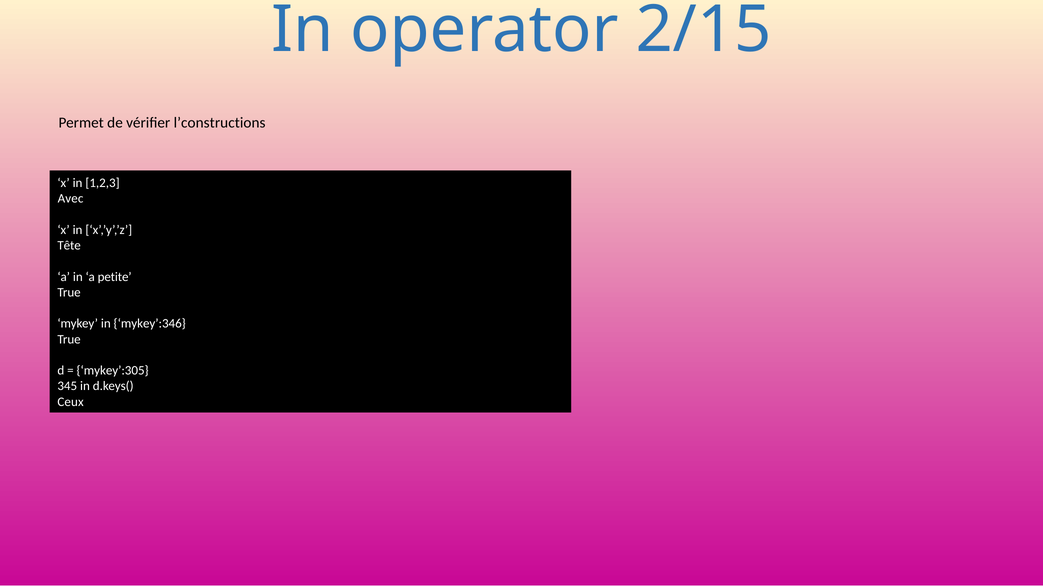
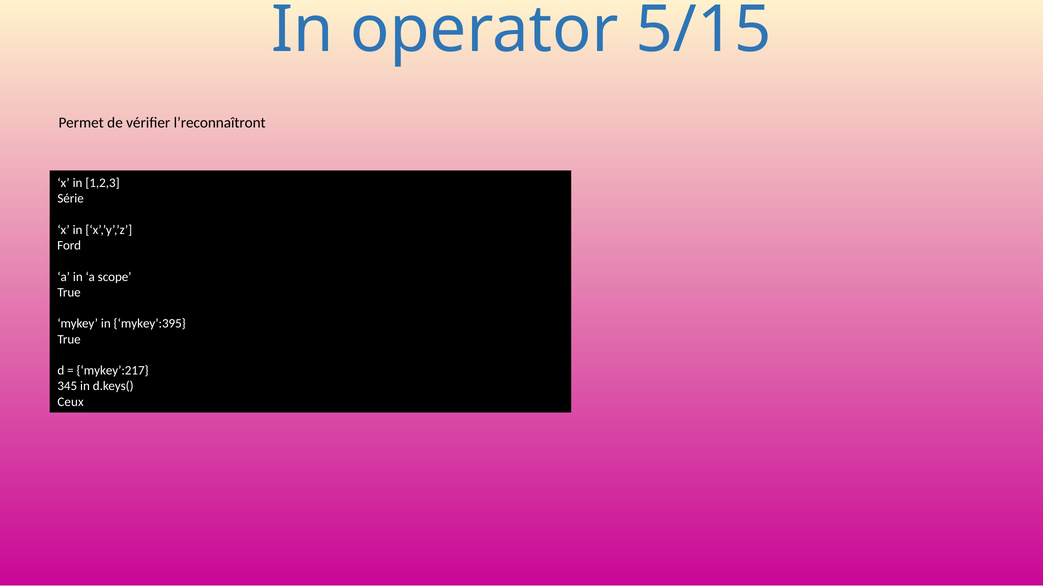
2/15: 2/15 -> 5/15 (704, 30)
l’constructions: l’constructions -> l’reconnaîtront (220, 123)
Avec: Avec -> Série (71, 199)
Tête: Tête -> Ford (69, 246)
petite: petite -> scope (115, 277)
mykey’:346: mykey’:346 -> mykey’:395 (150, 324)
mykey’:305: mykey’:305 -> mykey’:217 (113, 371)
